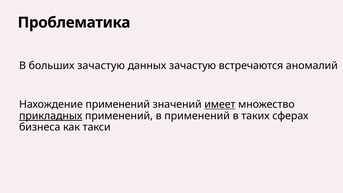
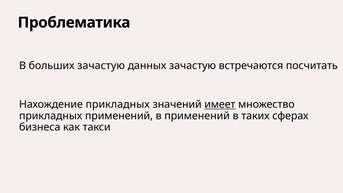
аномалий: аномалий -> посчитать (312, 66)
Нахождение применений: применений -> прикладных (118, 104)
прикладных underline: present -> none (51, 116)
